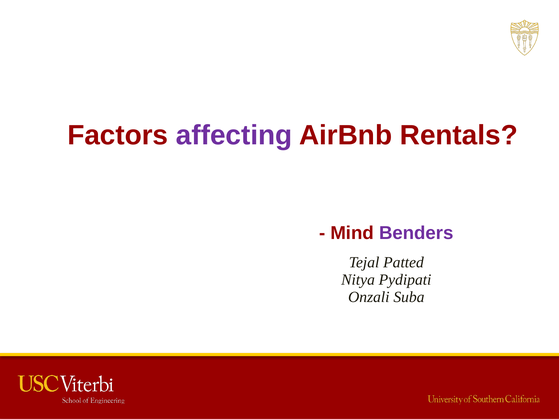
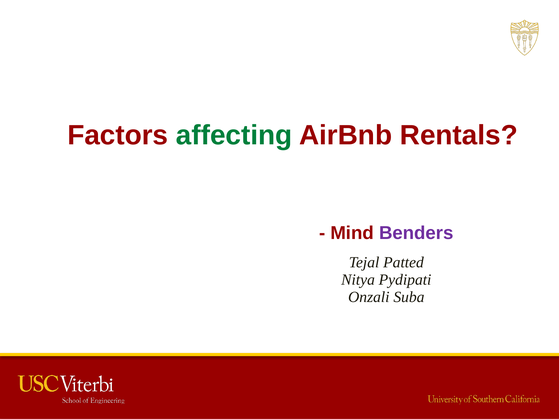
affecting colour: purple -> green (234, 135)
